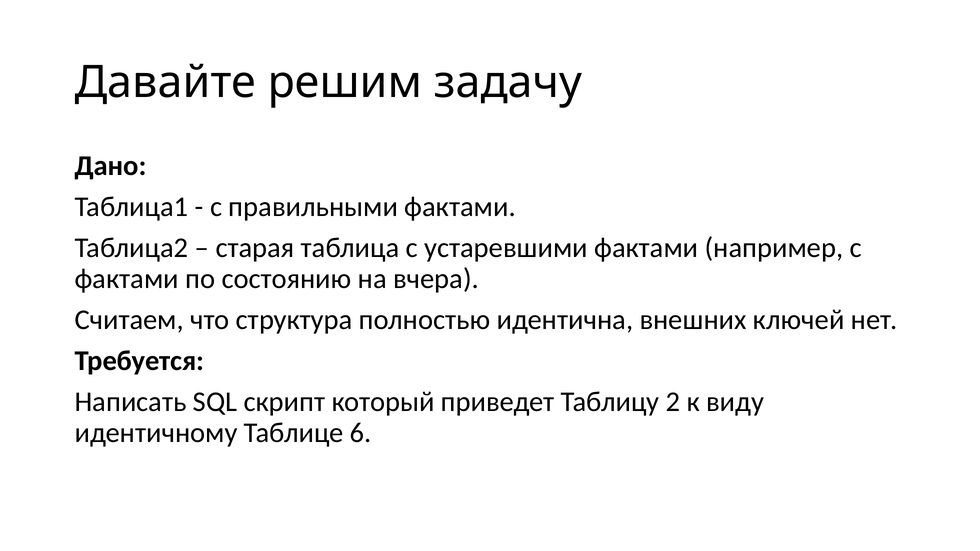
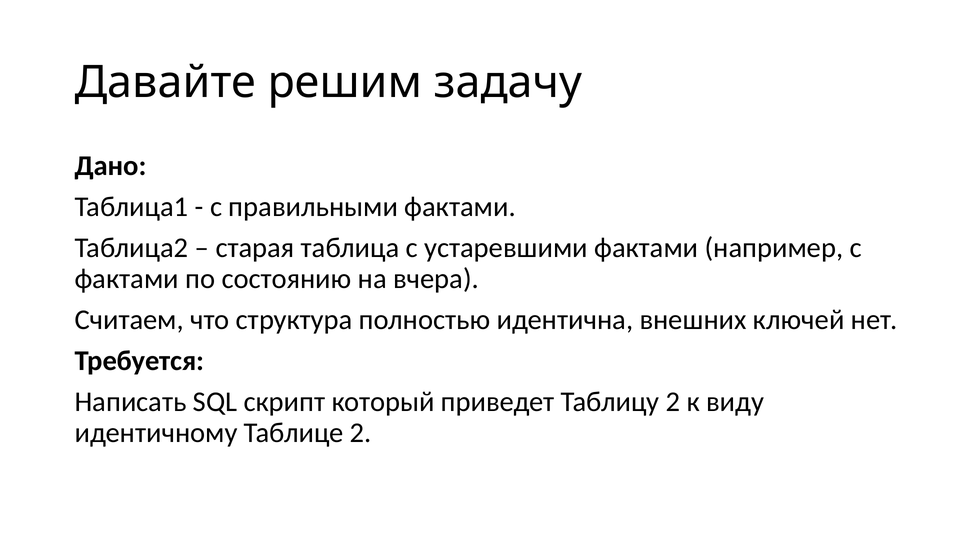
Таблице 6: 6 -> 2 (361, 433)
